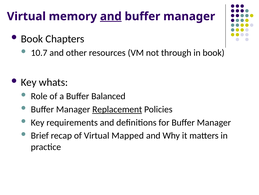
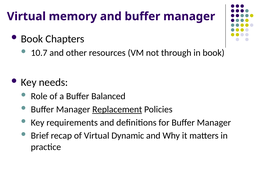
and underline: present -> none (111, 16)
whats: whats -> needs (53, 82)
Mapped: Mapped -> Dynamic (128, 135)
